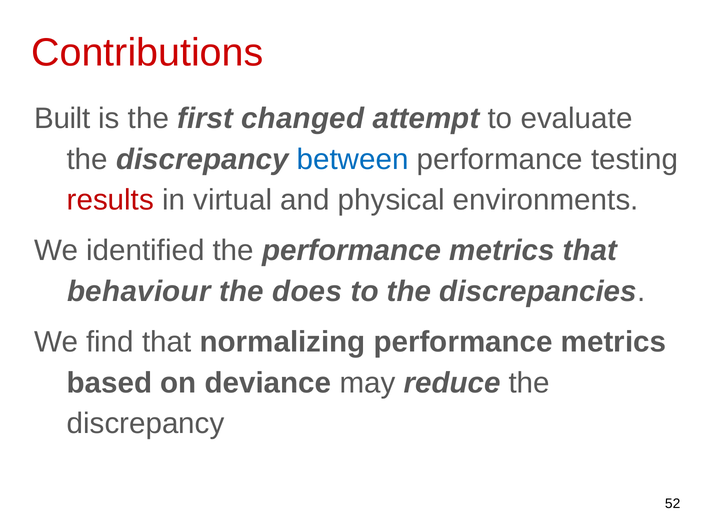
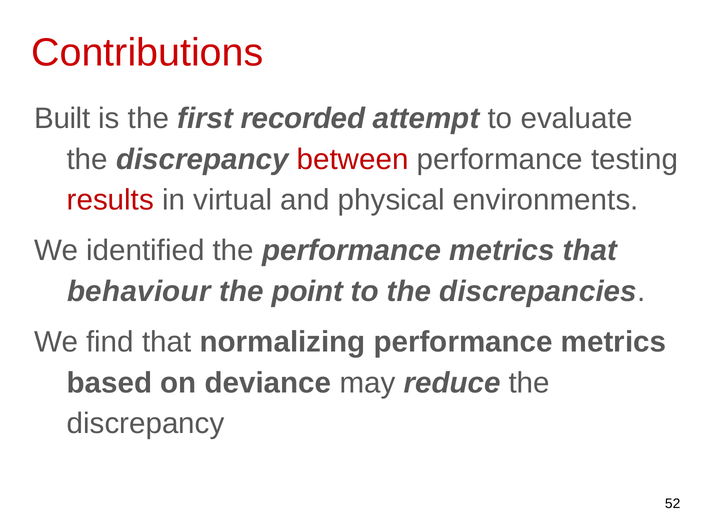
changed: changed -> recorded (303, 119)
between colour: blue -> red (353, 159)
does: does -> point (307, 292)
